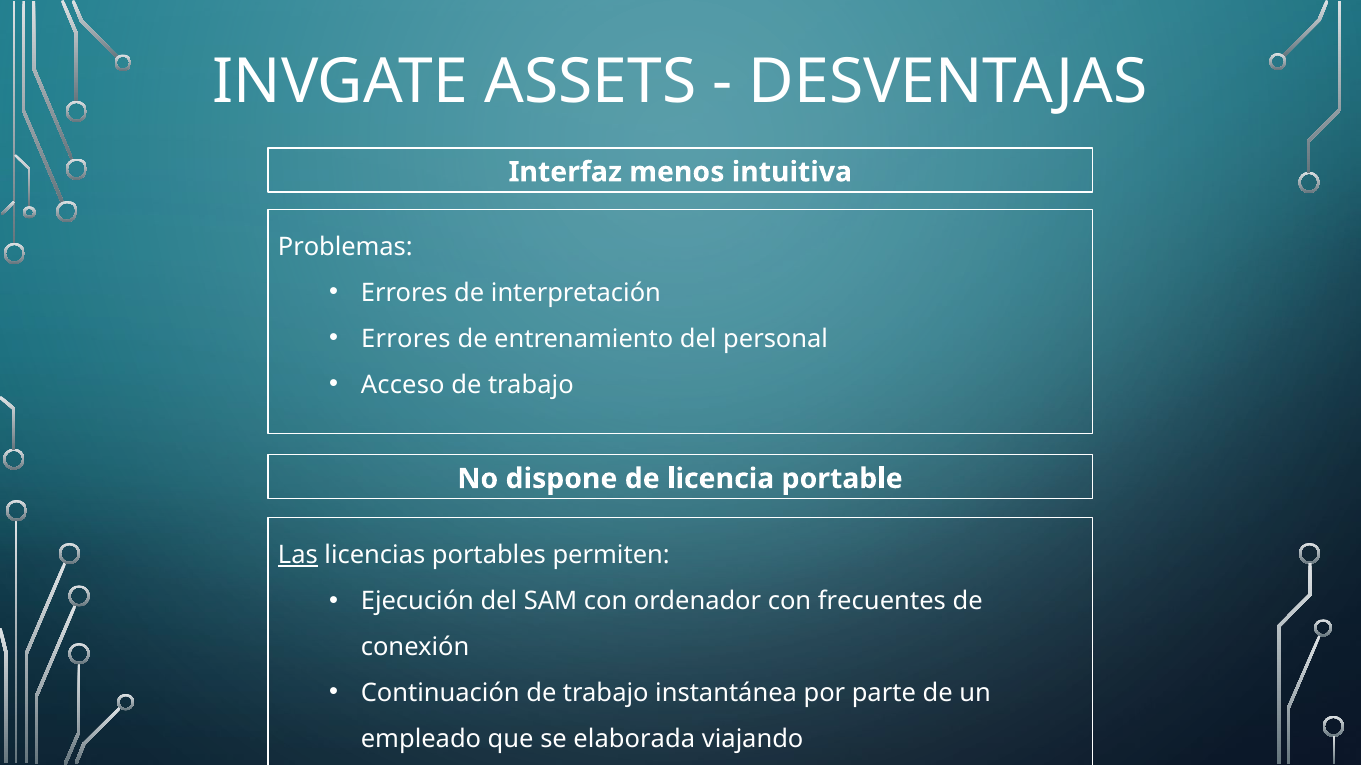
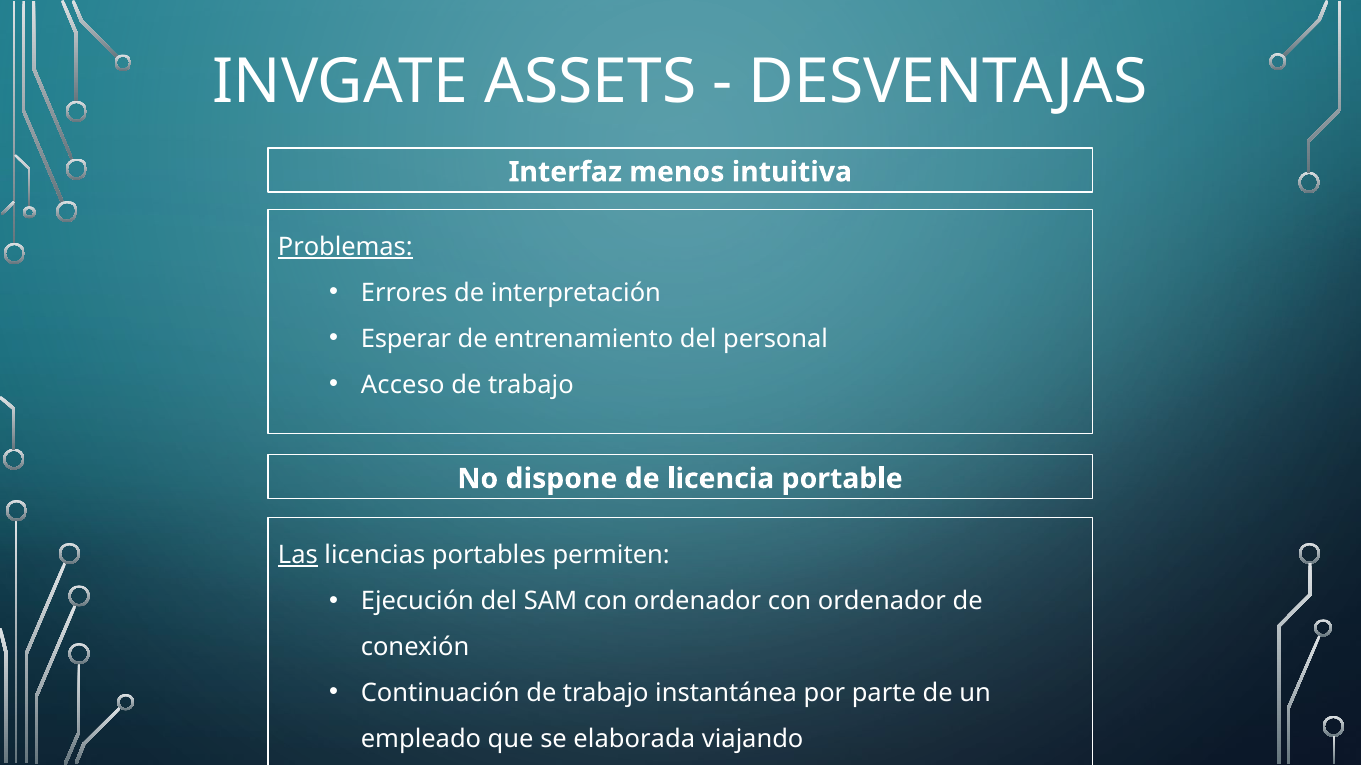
Problemas underline: none -> present (345, 247)
Errores: Errores -> Esperar (406, 339)
ordenador con frecuentes: frecuentes -> ordenador (882, 601)
